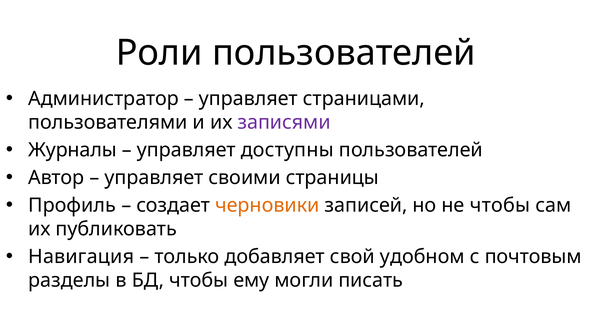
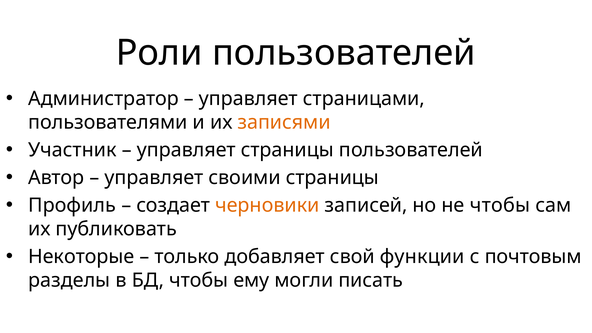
записями colour: purple -> orange (284, 122)
Журналы: Журналы -> Участник (72, 150)
управляет доступны: доступны -> страницы (287, 150)
Навигация: Навигация -> Некоторые (81, 257)
удобном: удобном -> функции (422, 257)
